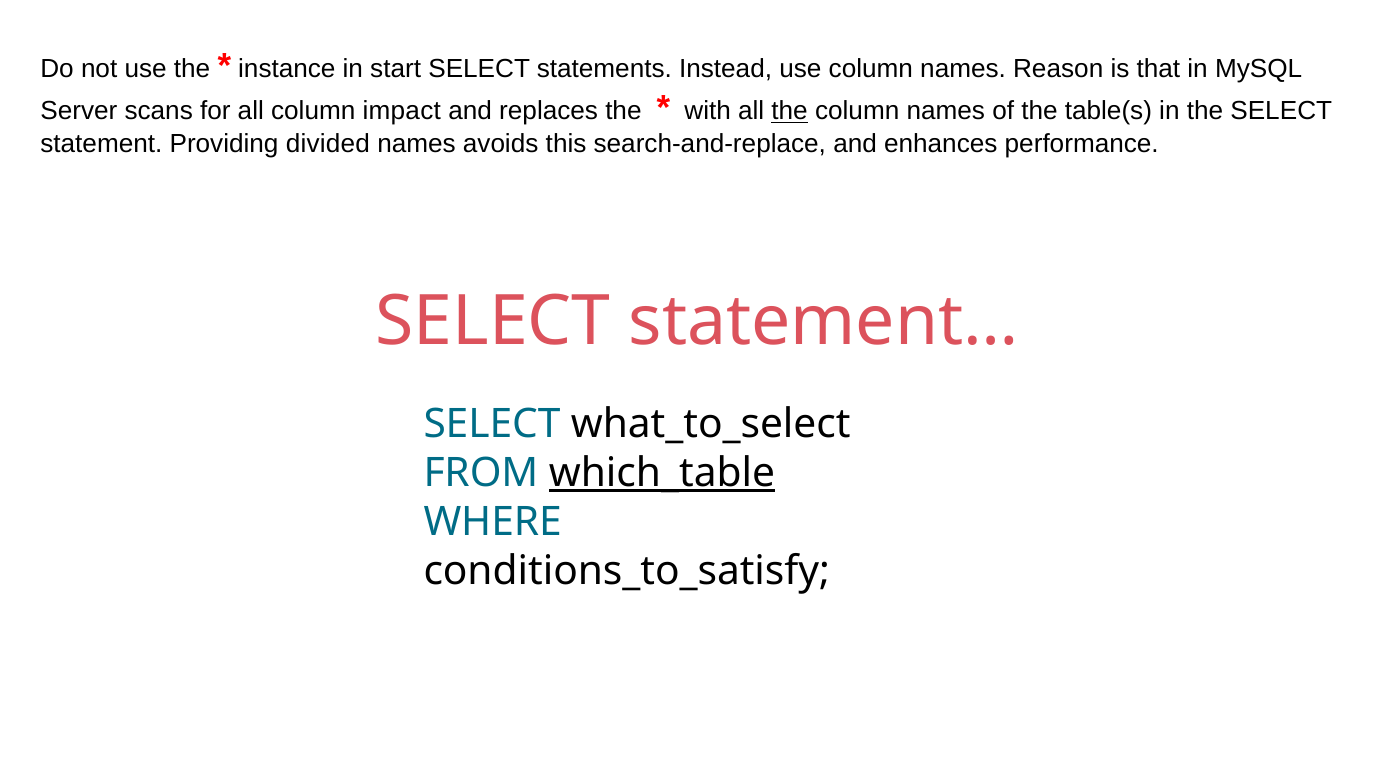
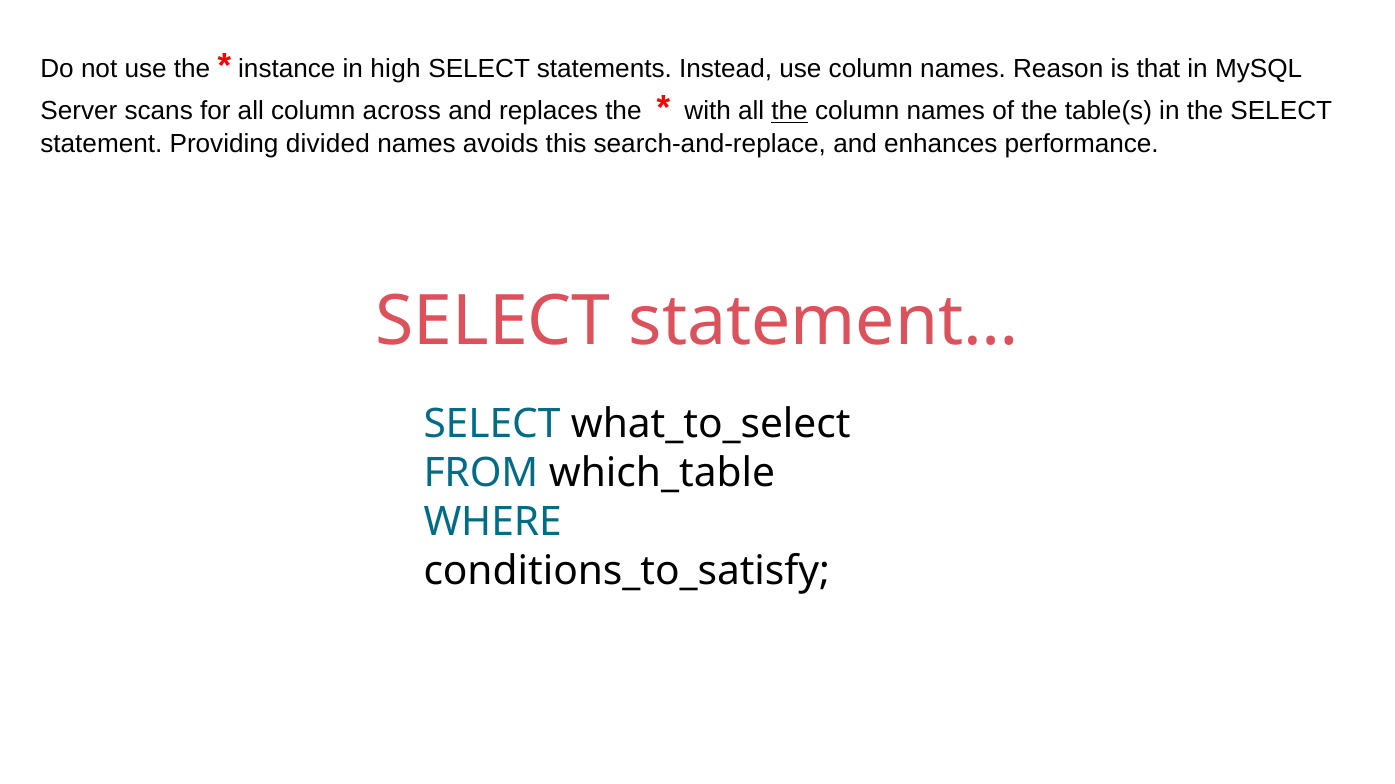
start: start -> high (396, 69)
impact: impact -> across (402, 111)
which_table underline: present -> none (662, 474)
